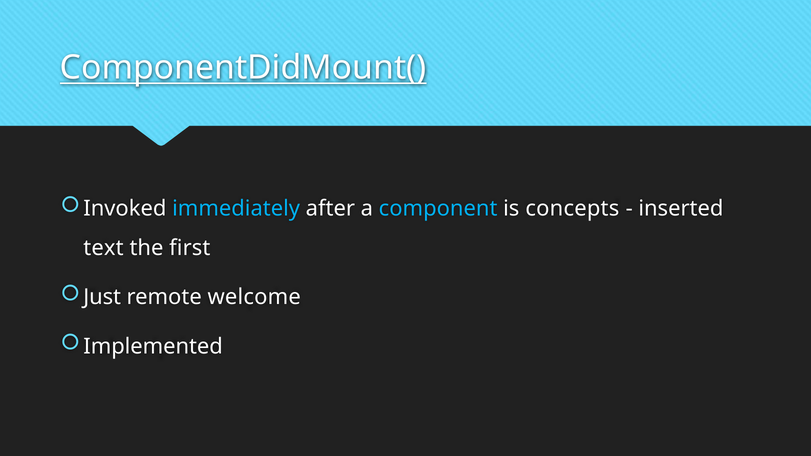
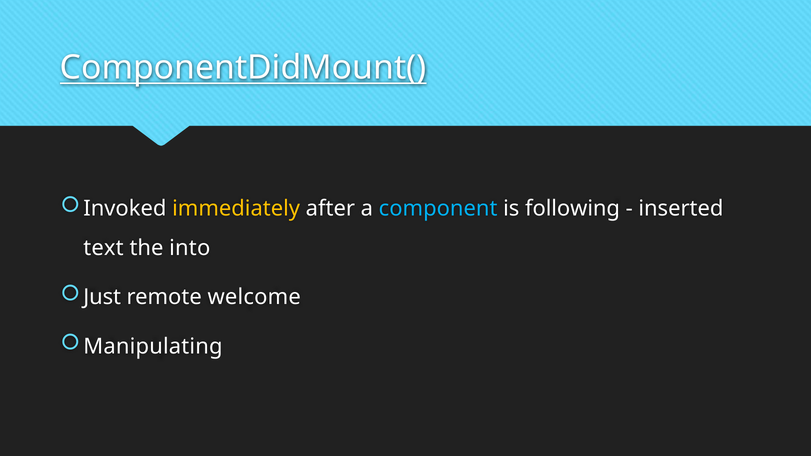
immediately colour: light blue -> yellow (236, 209)
concepts: concepts -> following (573, 209)
first: first -> into (190, 248)
Implemented: Implemented -> Manipulating (153, 346)
